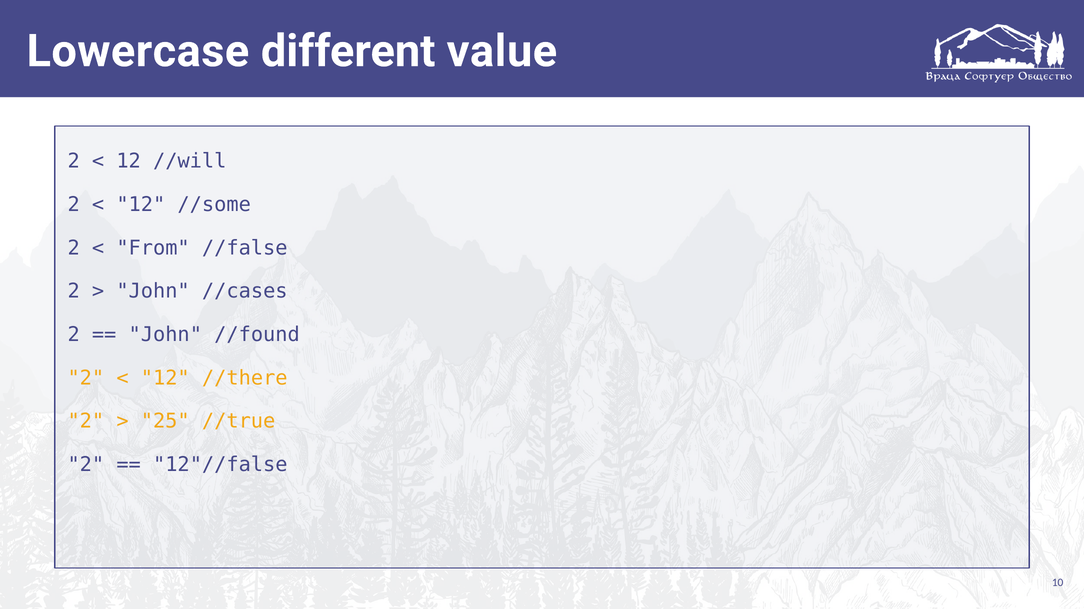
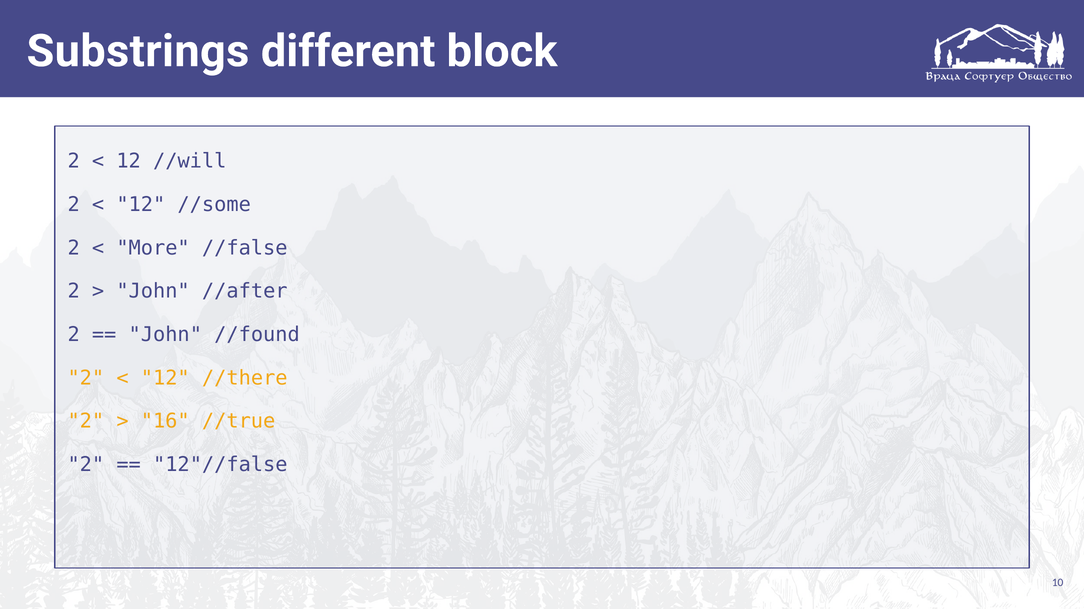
Lowercase: Lowercase -> Substrings (138, 51)
value: value -> block (502, 51)
From: From -> More (153, 248)
//cases: //cases -> //after (245, 292)
25: 25 -> 16 (165, 422)
